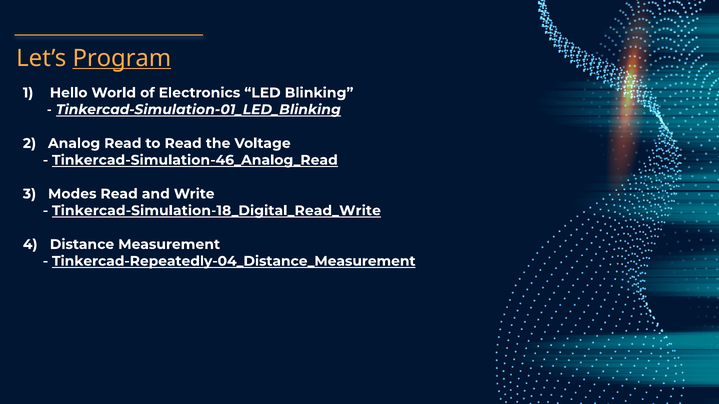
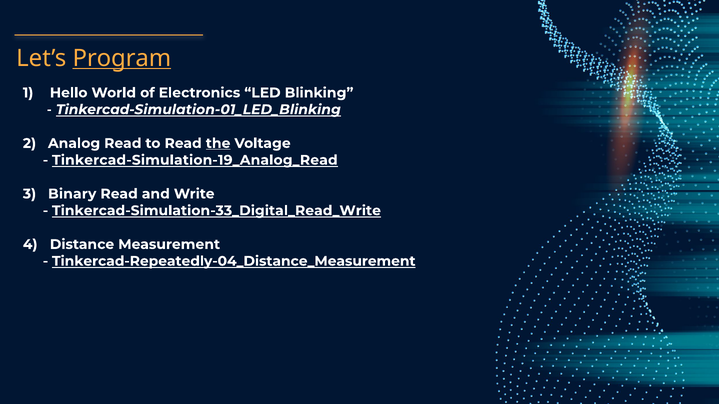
the underline: none -> present (218, 143)
Tinkercad-Simulation-46_Analog_Read: Tinkercad-Simulation-46_Analog_Read -> Tinkercad-Simulation-19_Analog_Read (195, 160)
Modes: Modes -> Binary (72, 194)
Tinkercad-Simulation-18_Digital_Read_Write: Tinkercad-Simulation-18_Digital_Read_Write -> Tinkercad-Simulation-33_Digital_Read_Write (216, 211)
